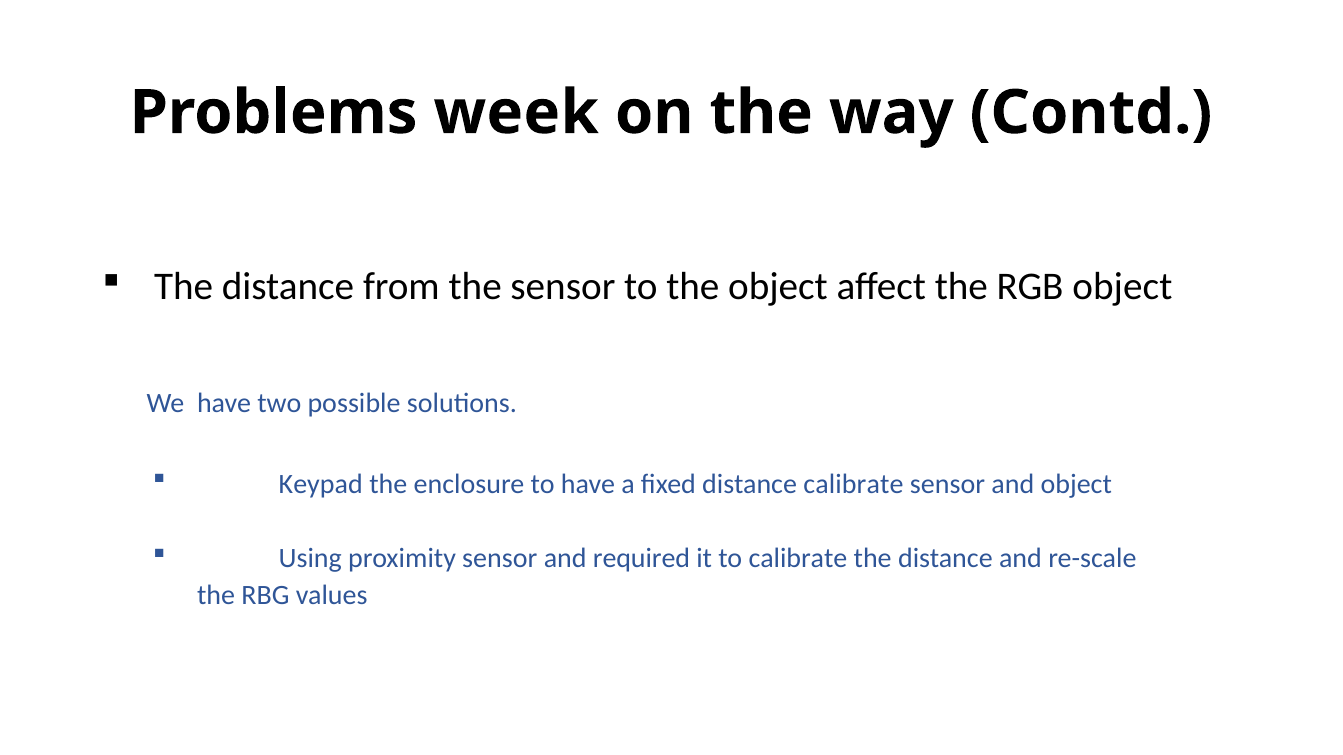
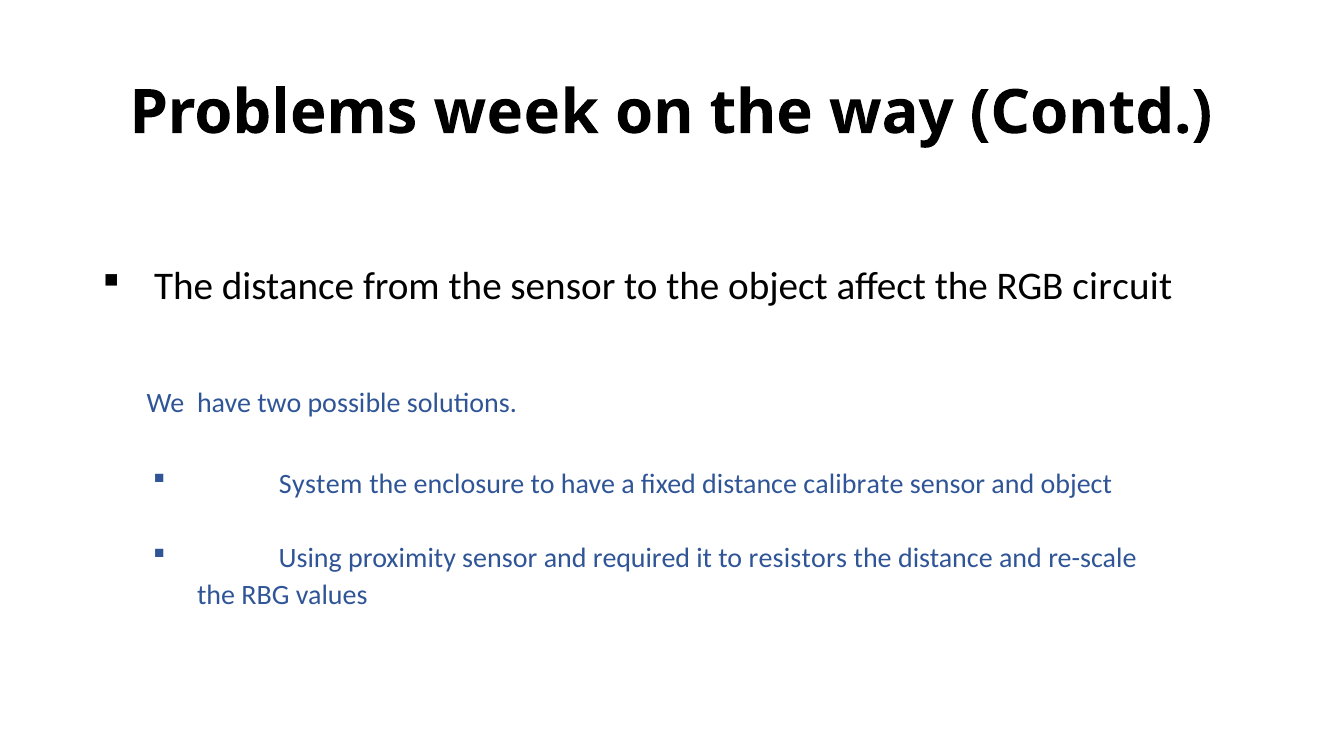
RGB object: object -> circuit (1122, 287)
Keypad: Keypad -> System (321, 484)
to calibrate: calibrate -> resistors (798, 559)
